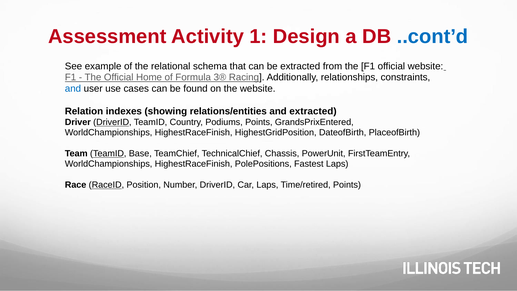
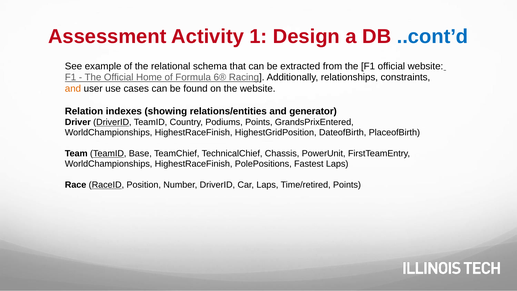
3®: 3® -> 6® (220, 77)
and colour: blue -> orange (73, 89)
and extracted: extracted -> generator (313, 111)
